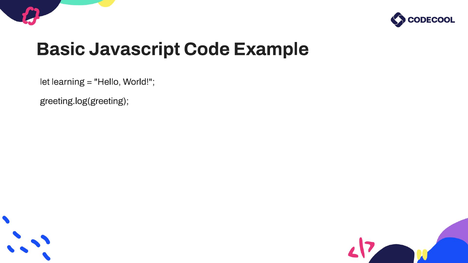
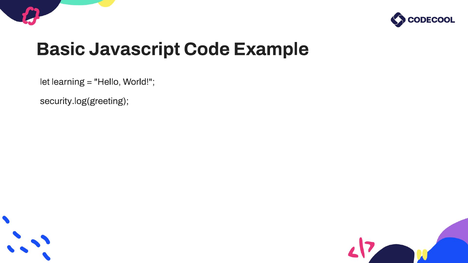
greeting.log(greeting: greeting.log(greeting -> security.log(greeting (84, 101)
